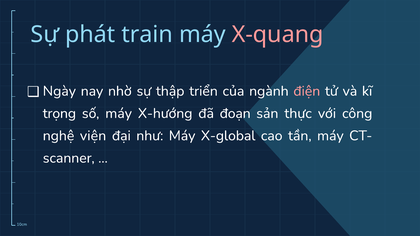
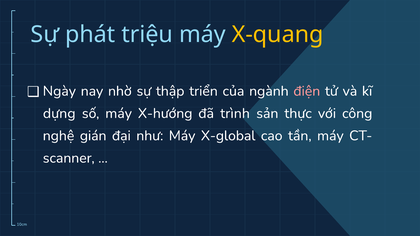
train: train -> triệu (147, 34)
X-quang colour: pink -> yellow (278, 34)
trọng: trọng -> dựng (59, 113)
đoạn: đoạn -> trình (235, 113)
viện: viện -> gián (93, 136)
